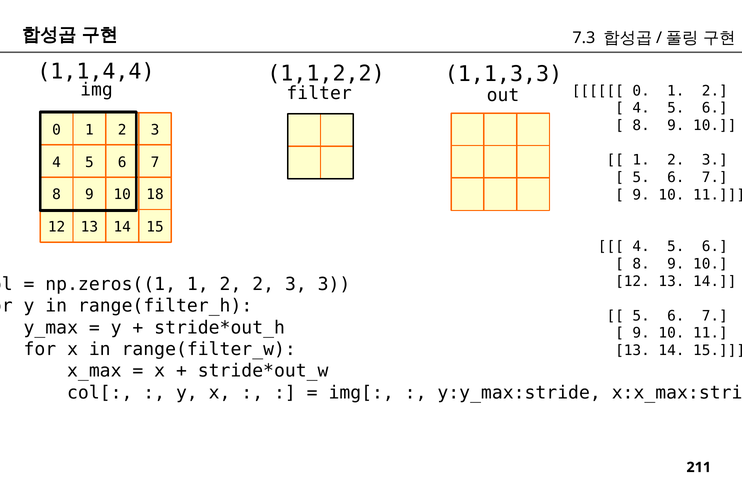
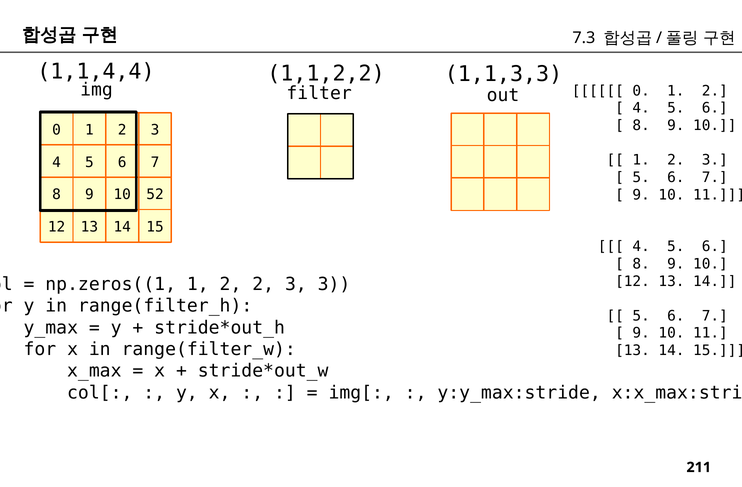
18: 18 -> 52 (155, 195)
